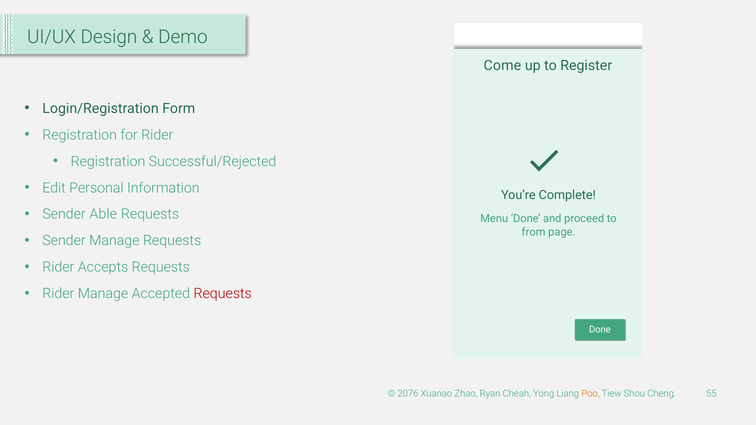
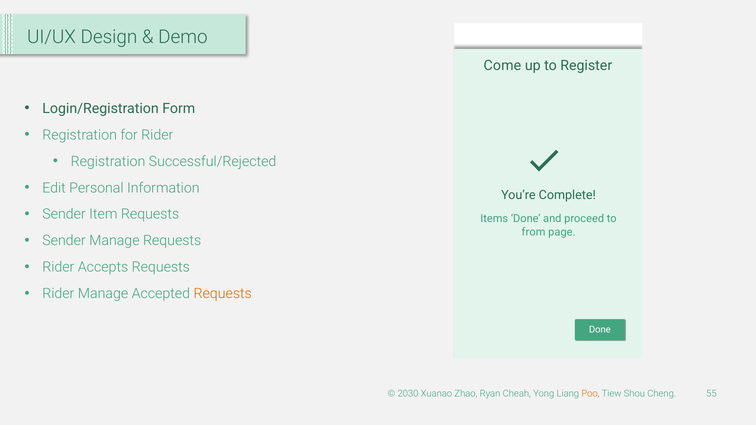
Able: Able -> Item (103, 214)
Menu: Menu -> Items (494, 219)
Requests colour: red -> orange (223, 294)
2076: 2076 -> 2030 (408, 394)
